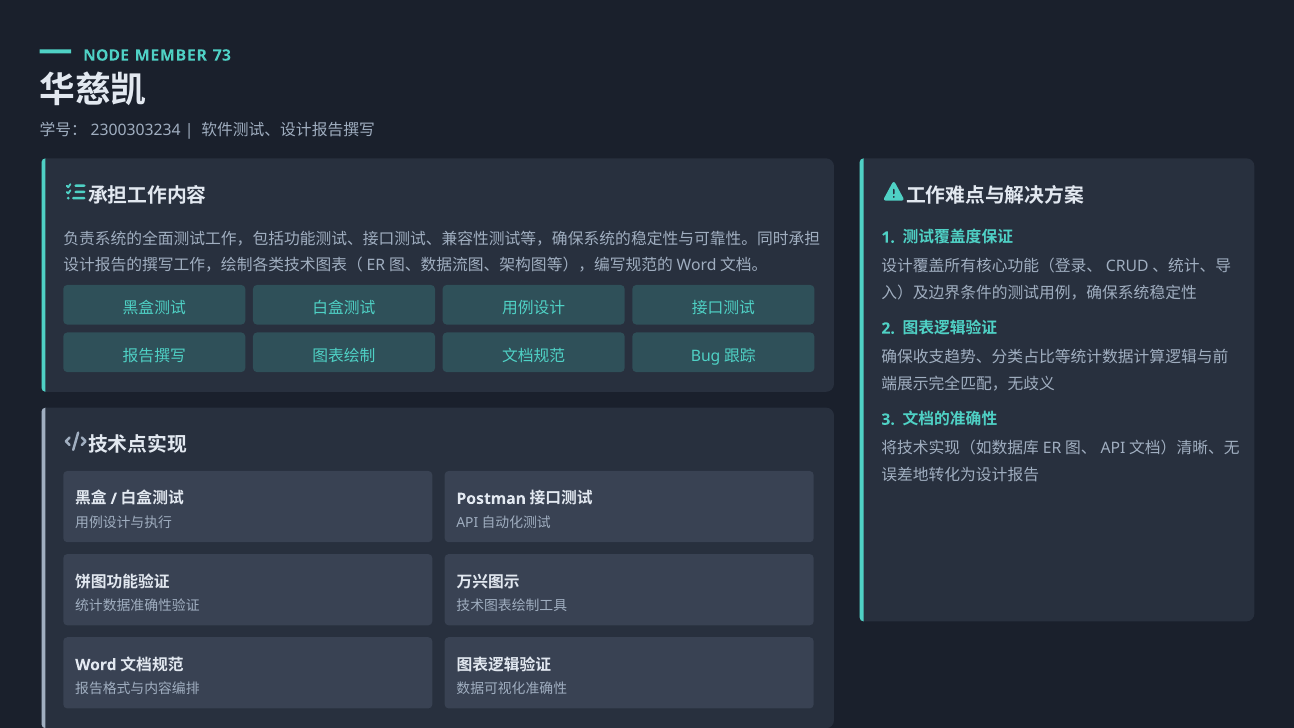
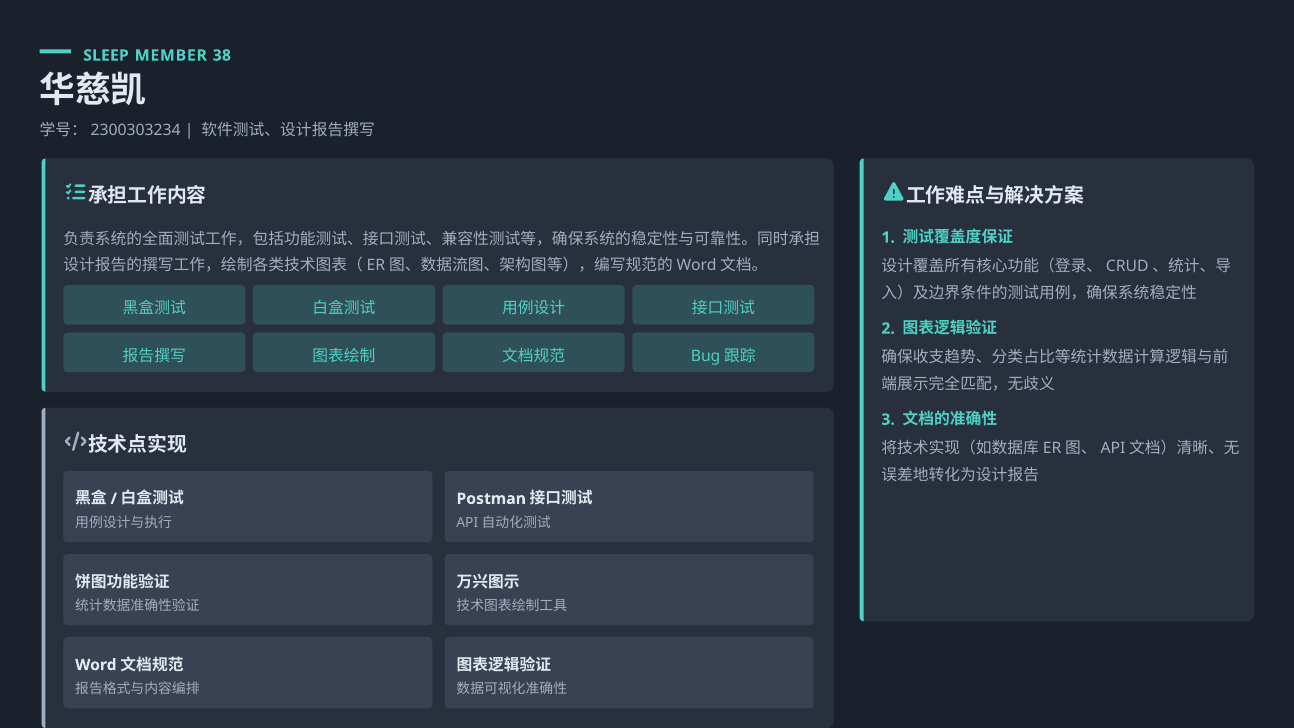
NODE: NODE -> SLEEP (106, 55)
73: 73 -> 38 (222, 55)
